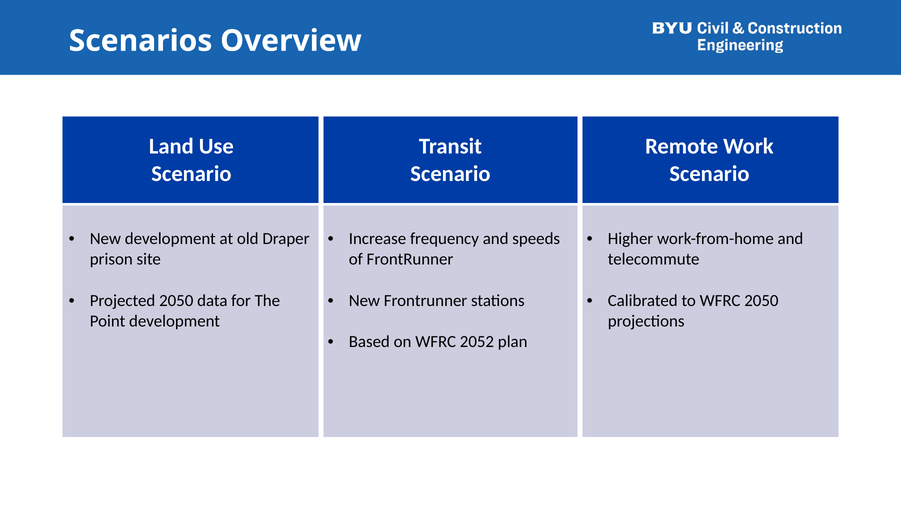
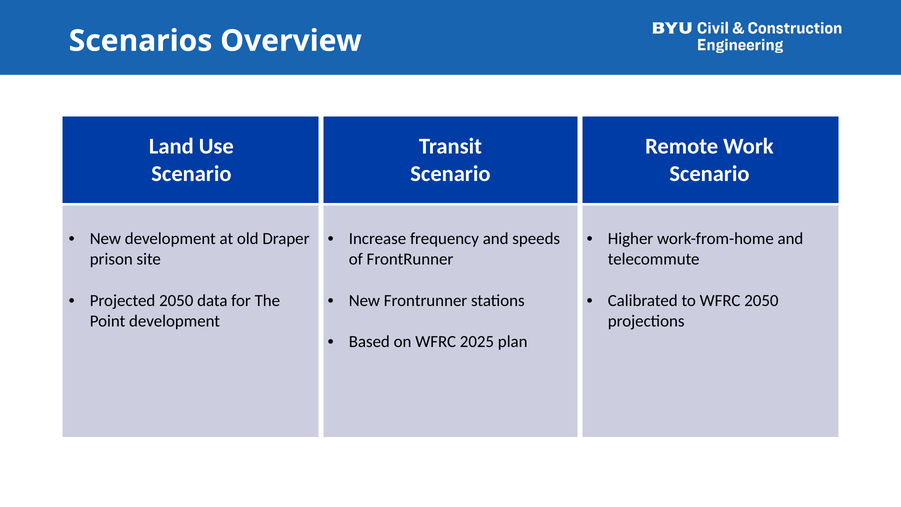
2052: 2052 -> 2025 (477, 342)
